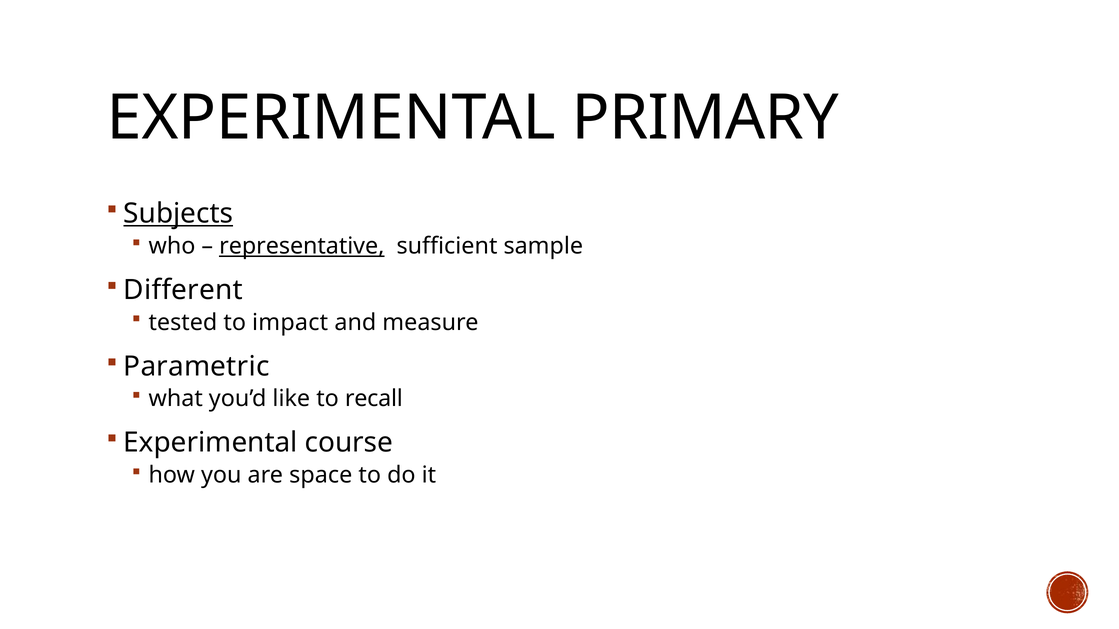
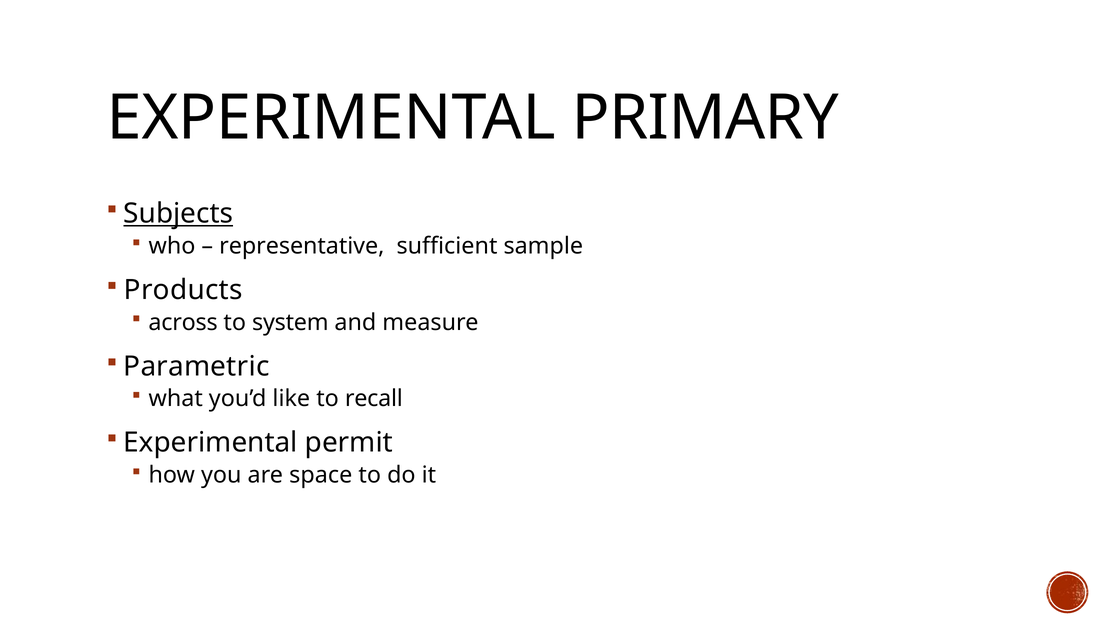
representative underline: present -> none (302, 246)
Different: Different -> Products (183, 290)
tested: tested -> across (183, 323)
impact: impact -> system (290, 323)
course: course -> permit (349, 443)
